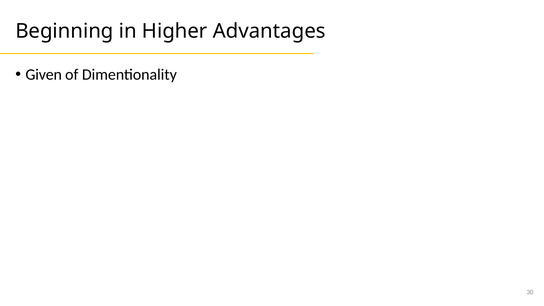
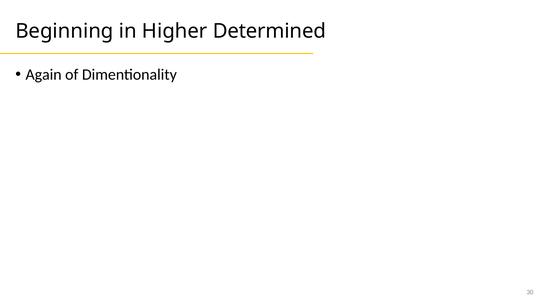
Advantages: Advantages -> Determined (269, 31)
Given: Given -> Again (44, 75)
